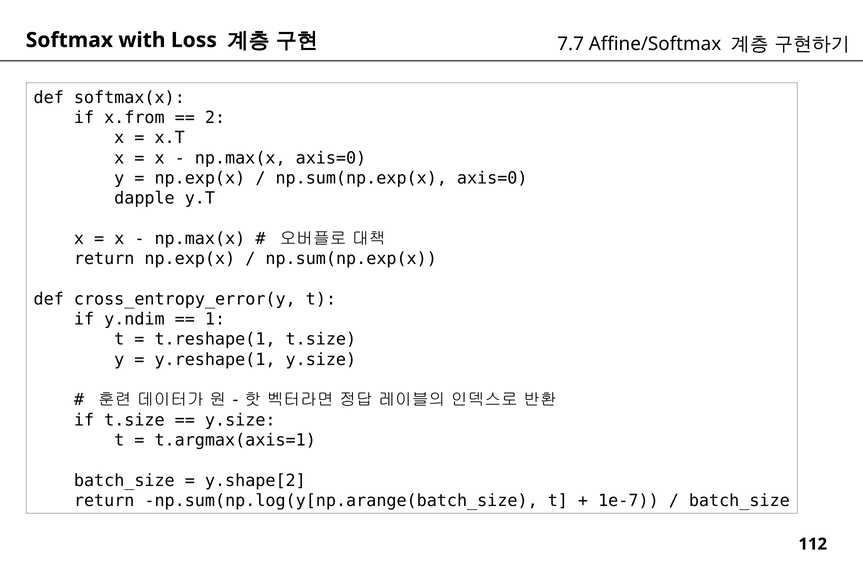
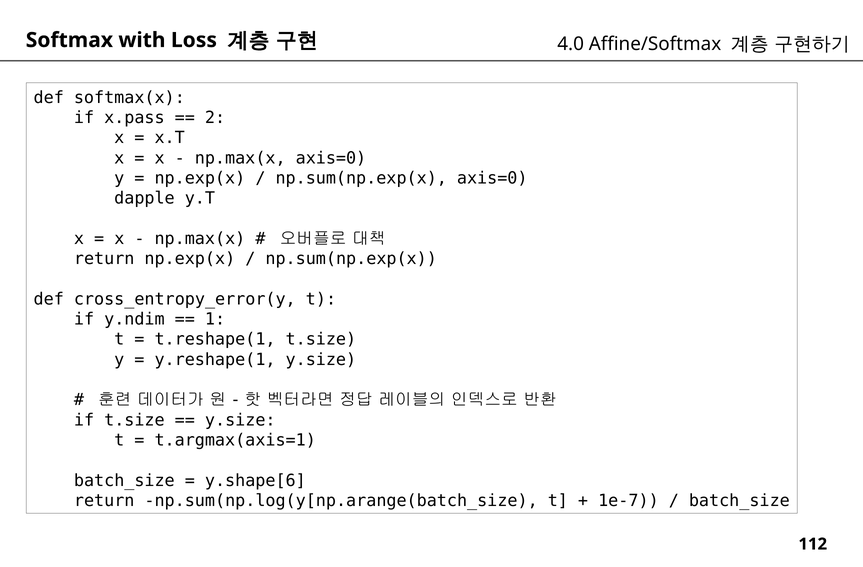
7.7: 7.7 -> 4.0 (571, 44)
x.from: x.from -> x.pass (134, 118)
y.shape[2: y.shape[2 -> y.shape[6 (255, 480)
